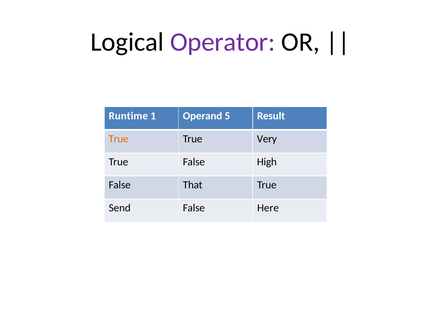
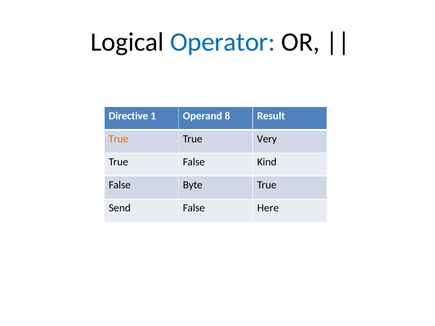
Operator colour: purple -> blue (223, 42)
Runtime: Runtime -> Directive (128, 116)
5: 5 -> 8 (227, 116)
High: High -> Kind (267, 162)
That: That -> Byte (193, 185)
